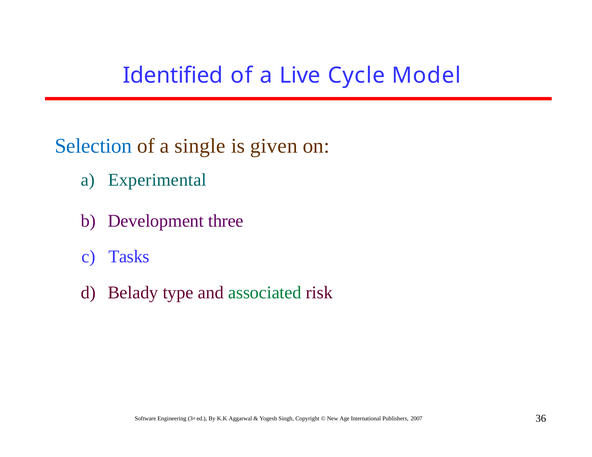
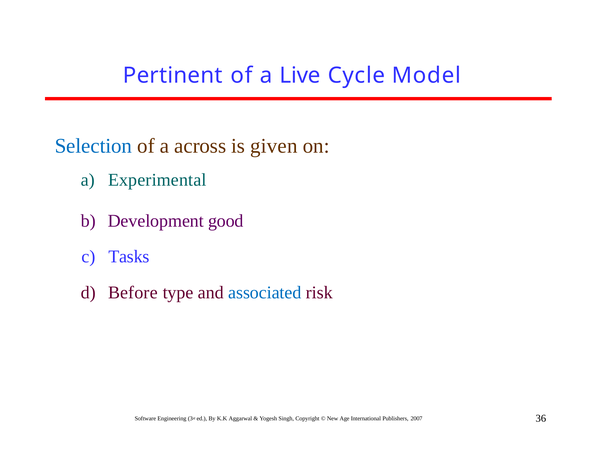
Identified: Identified -> Pertinent (173, 76)
single: single -> across (200, 146)
three: three -> good (226, 221)
Belady: Belady -> Before (133, 293)
associated colour: green -> blue (265, 293)
